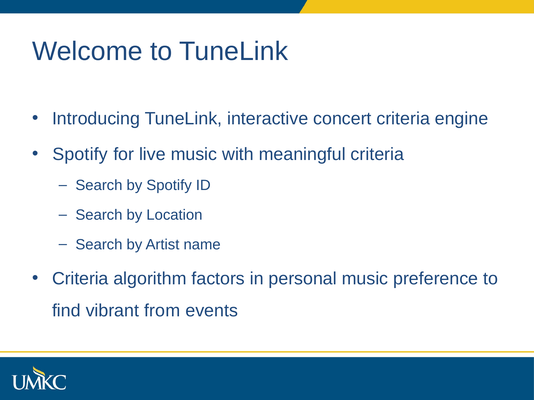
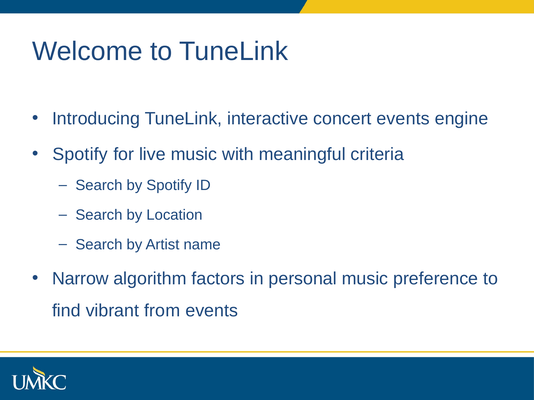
concert criteria: criteria -> events (403, 119)
Criteria: Criteria -> Narrow (80, 279)
